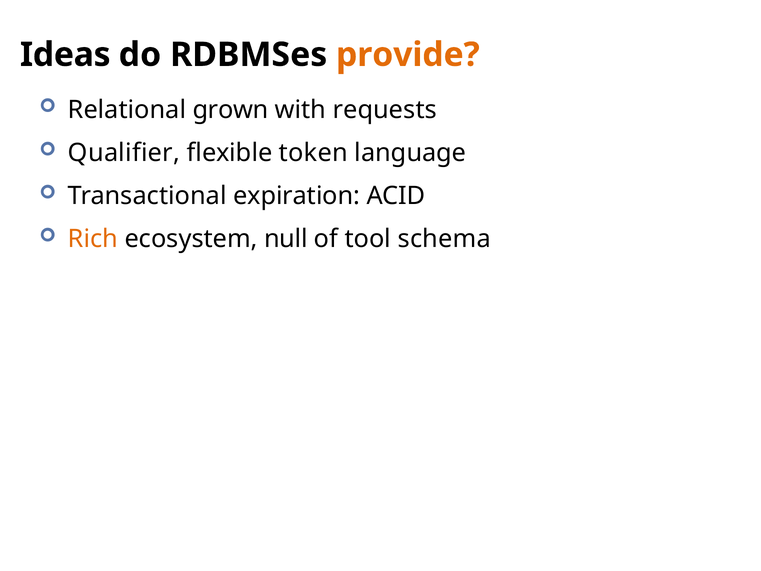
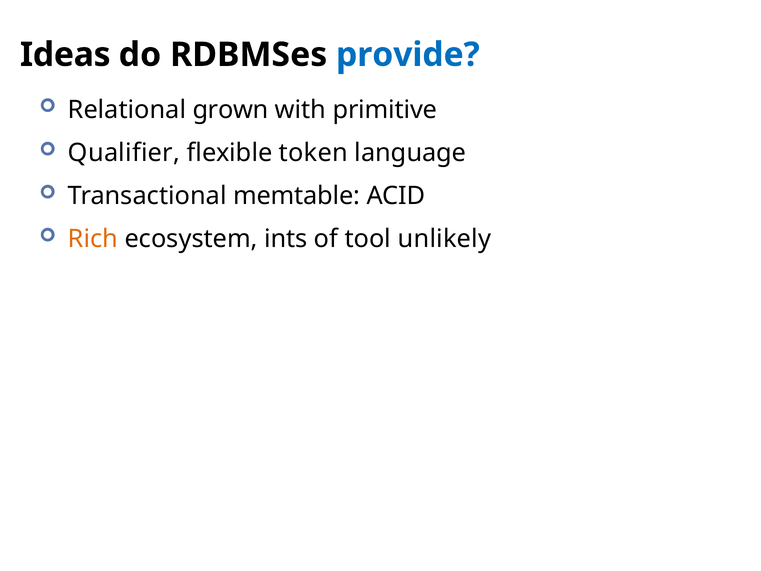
provide colour: orange -> blue (408, 55)
requests: requests -> primitive (385, 110)
expiration: expiration -> memtable (297, 196)
null: null -> ints (286, 239)
schema: schema -> unlikely (444, 239)
